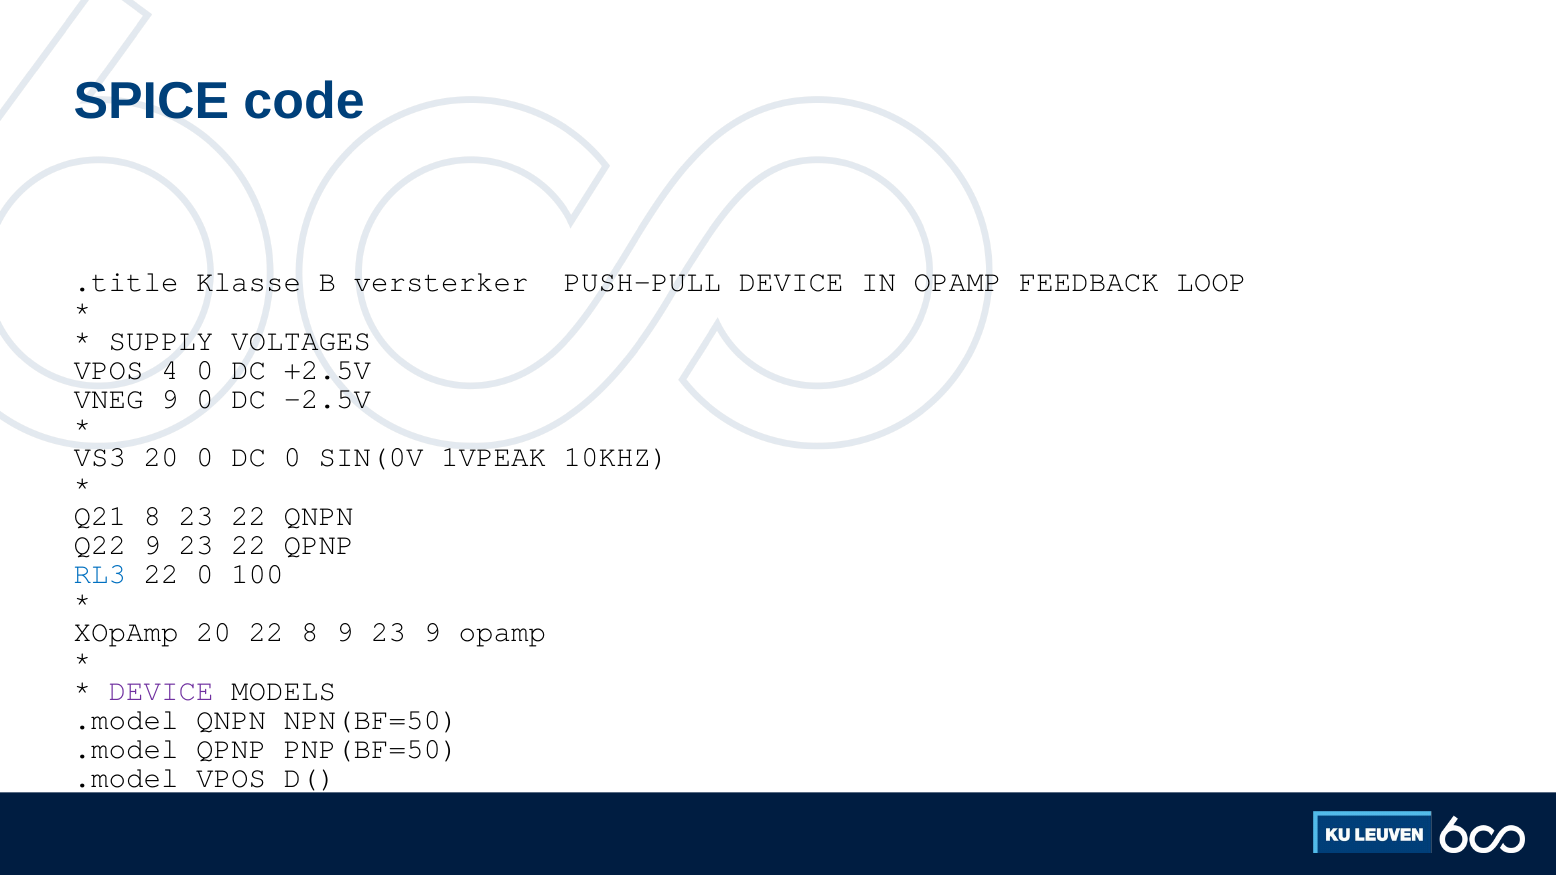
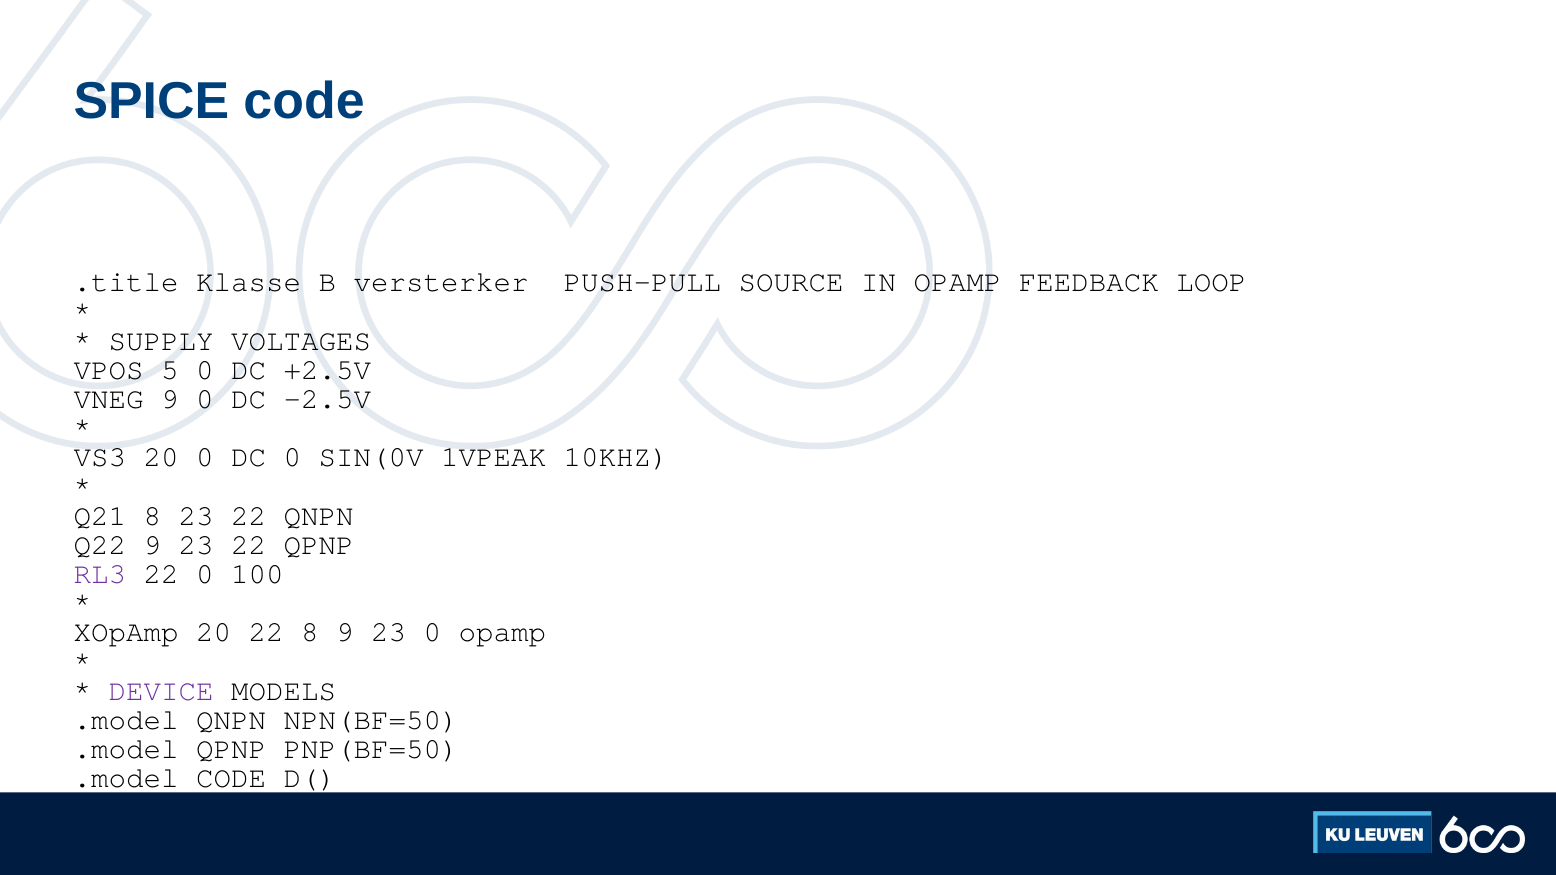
PUSH-PULL DEVICE: DEVICE -> SOURCE (791, 282)
4: 4 -> 5 (170, 370)
RL3 colour: blue -> purple (100, 574)
23 9: 9 -> 0 (432, 632)
.model VPOS: VPOS -> CODE (231, 778)
